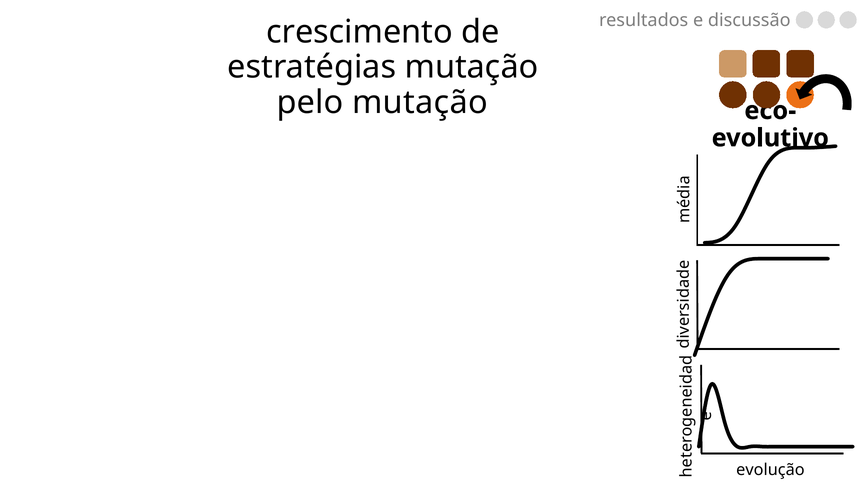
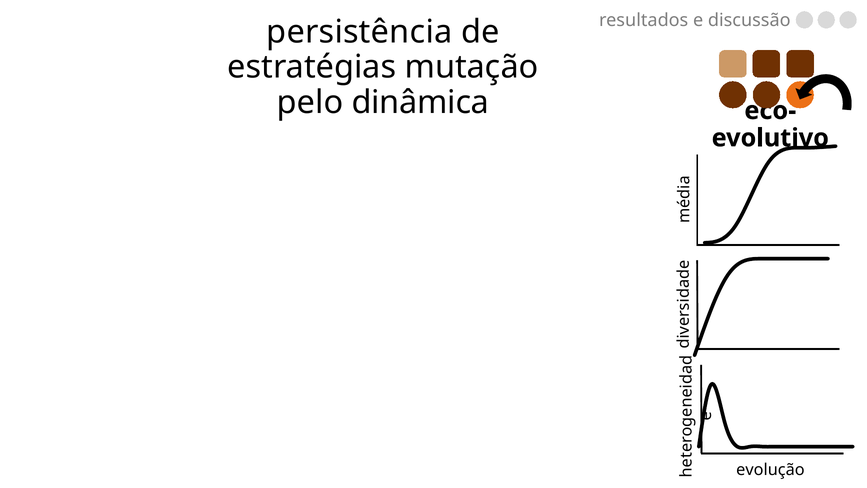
crescimento: crescimento -> persistência (359, 32)
pelo mutação: mutação -> dinâmica (420, 102)
